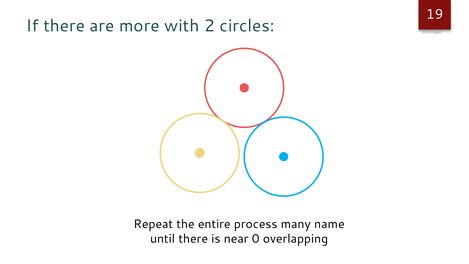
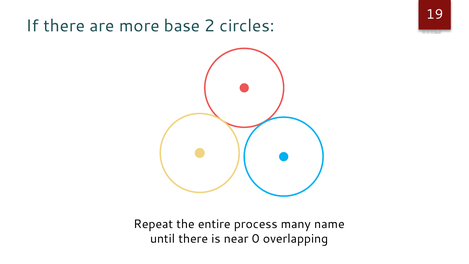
with: with -> base (182, 26)
